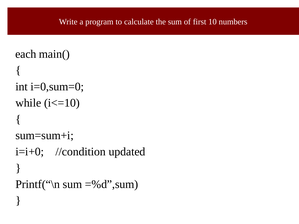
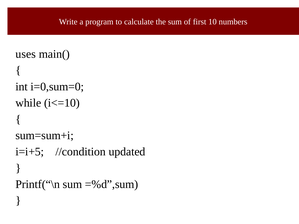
each: each -> uses (26, 54)
i=i+0: i=i+0 -> i=i+5 (30, 152)
